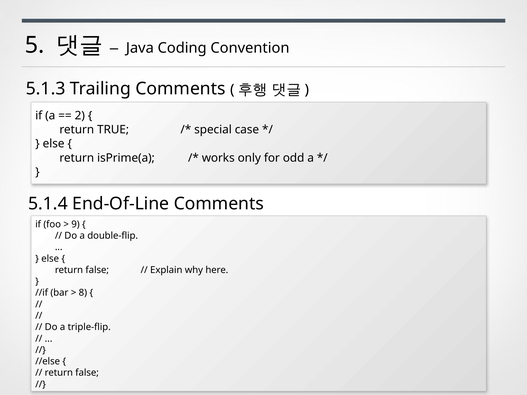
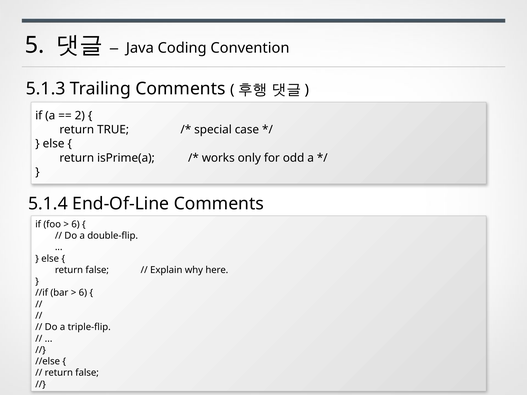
9: 9 -> 6 (75, 224)
8: 8 -> 6 (83, 293)
